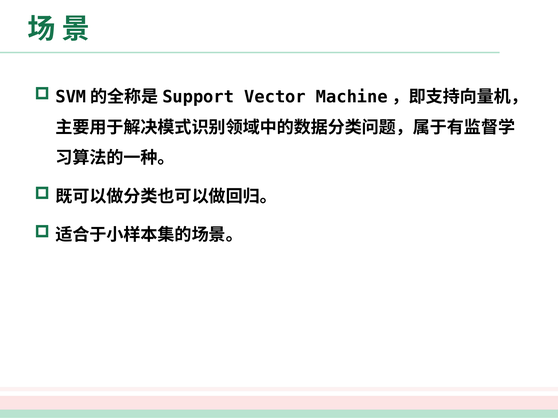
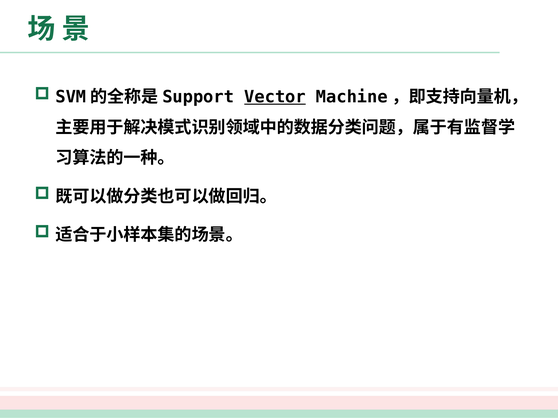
Vector underline: none -> present (275, 97)
